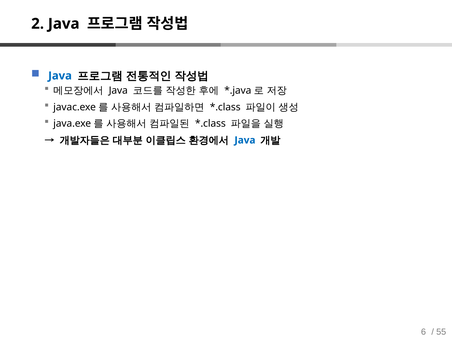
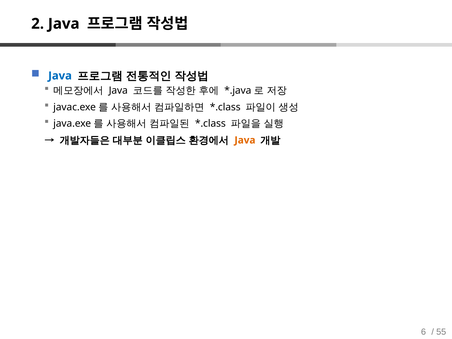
Java colour: blue -> orange (245, 140)
